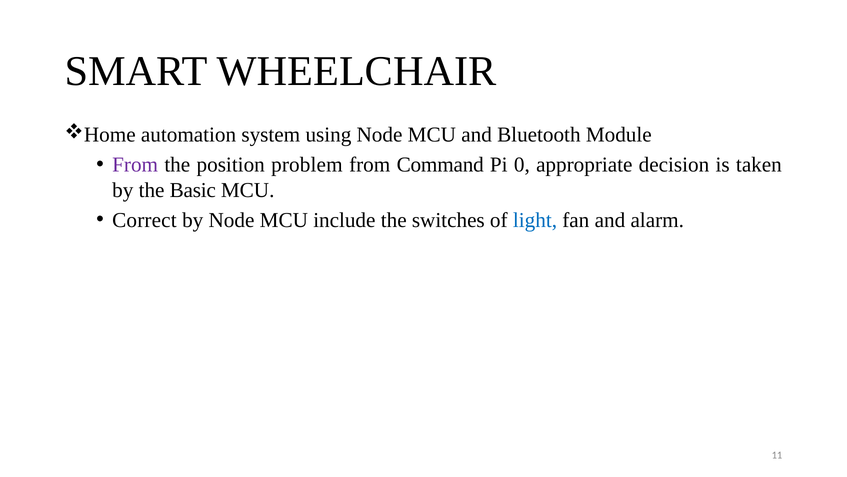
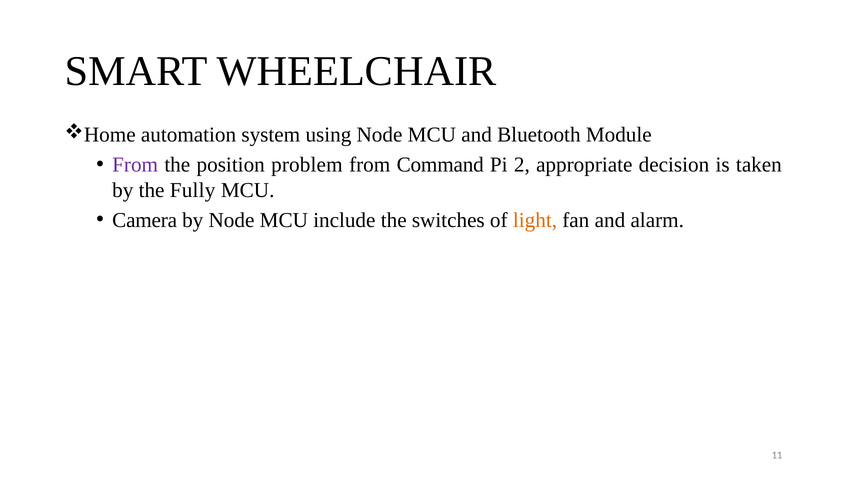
0: 0 -> 2 (522, 165)
Basic: Basic -> Fully (193, 190)
Correct: Correct -> Camera (145, 220)
light colour: blue -> orange (535, 220)
